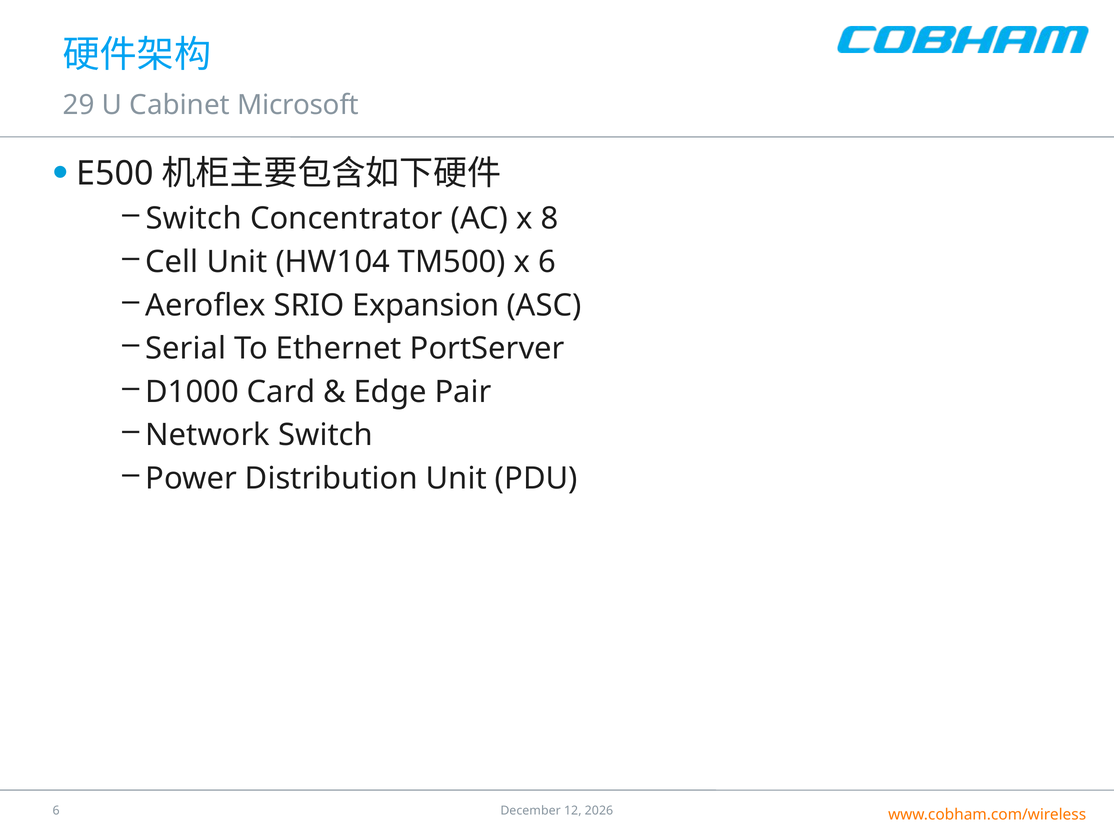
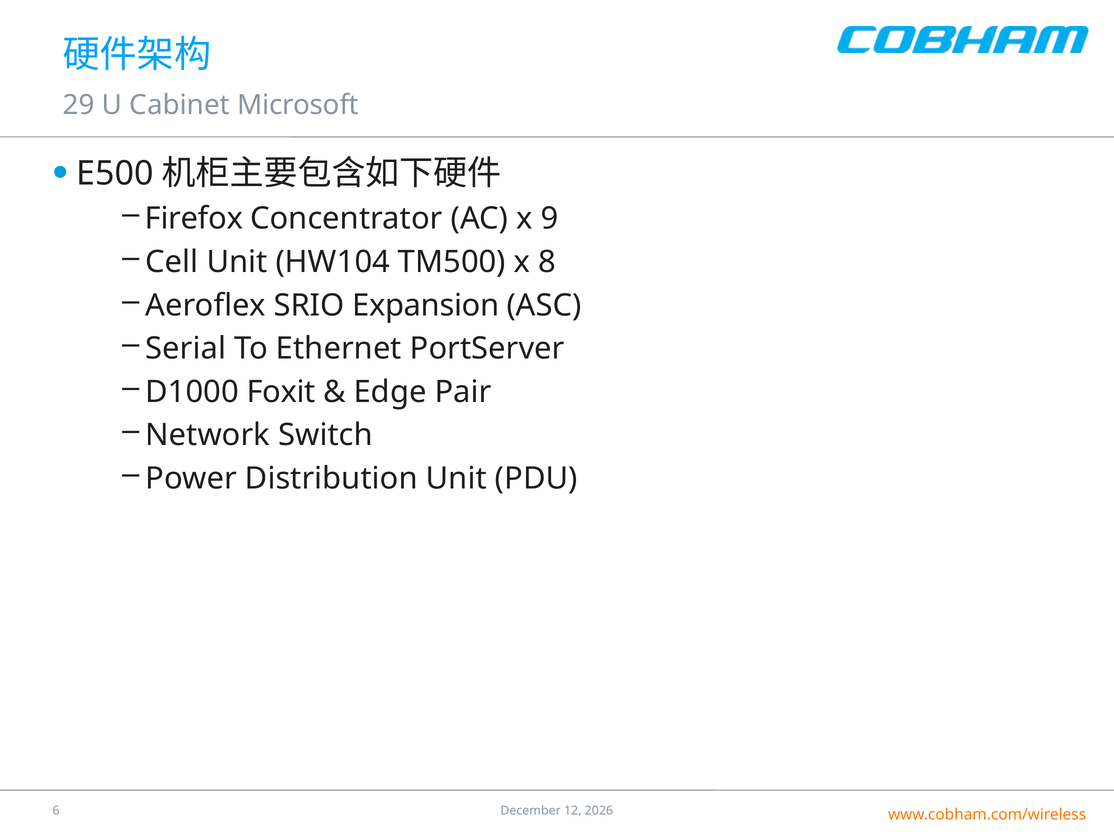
Switch: Switch -> Firefox (194, 219)
8: 8 -> 9 (549, 219)
x 6: 6 -> 8 (547, 262)
Card: Card -> Foxit (281, 392)
